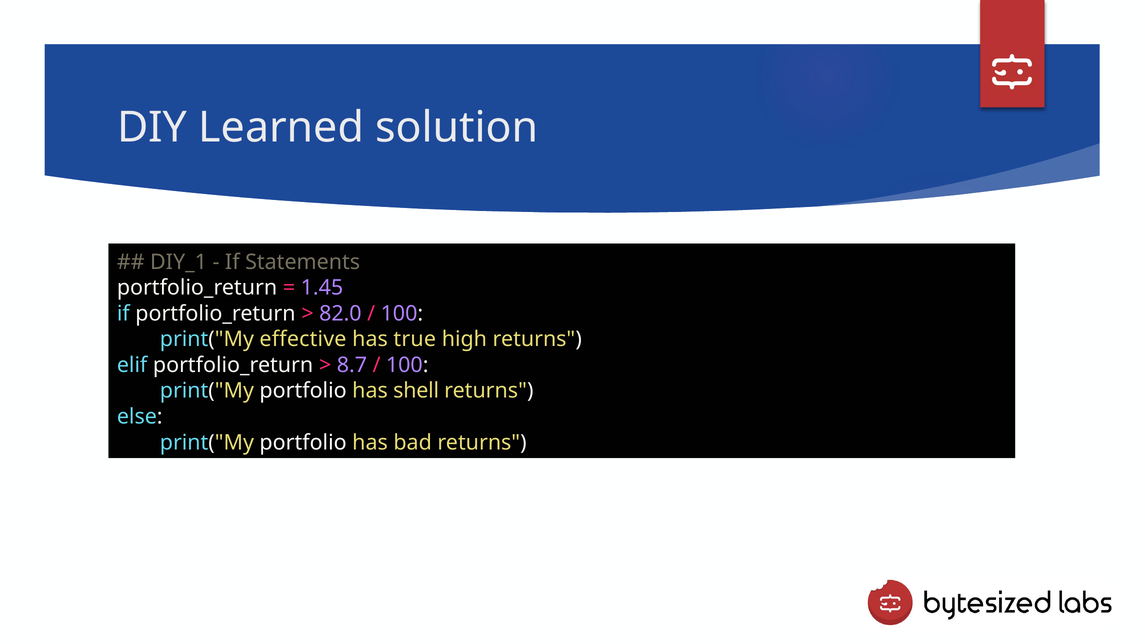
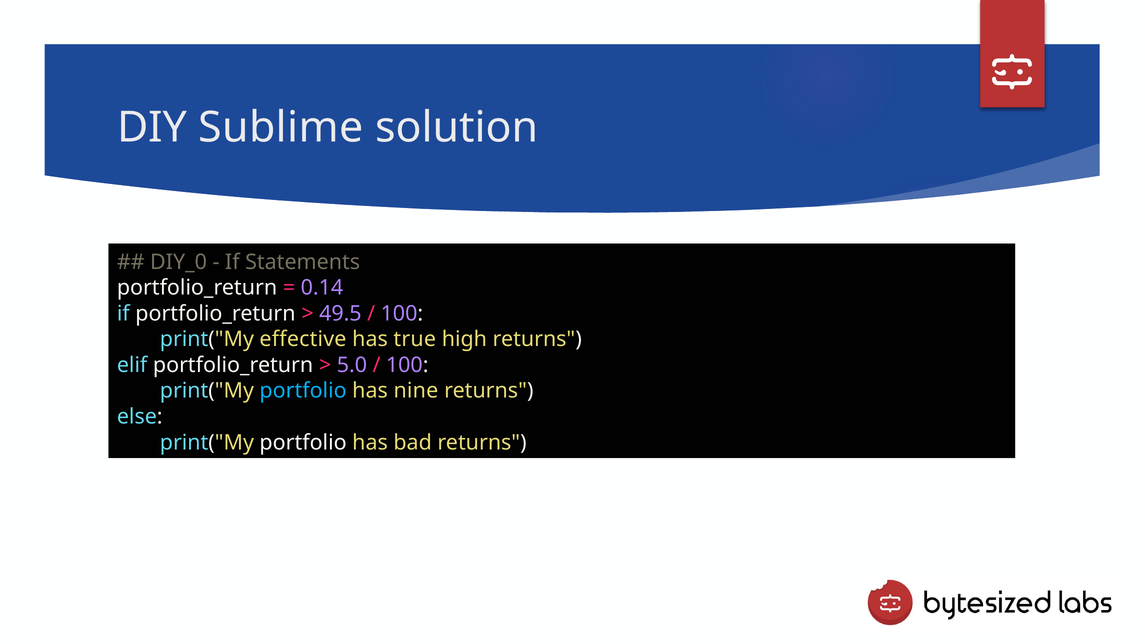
Learned: Learned -> Sublime (281, 128)
DIY_1: DIY_1 -> DIY_0 (179, 262)
1.45: 1.45 -> 0.14 (322, 288)
82.0: 82.0 -> 49.5 (340, 314)
8.7: 8.7 -> 5.0 (352, 365)
portfolio colour: white -> light blue (303, 391)
shell: shell -> nine (416, 391)
